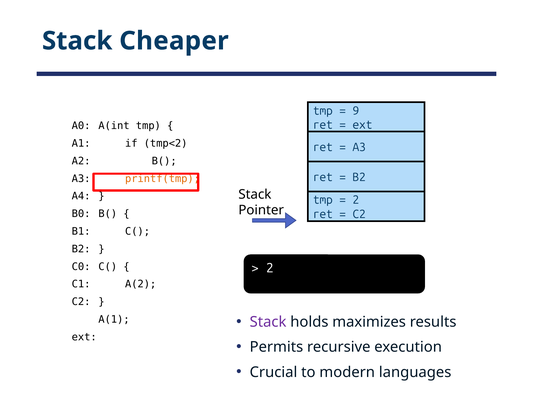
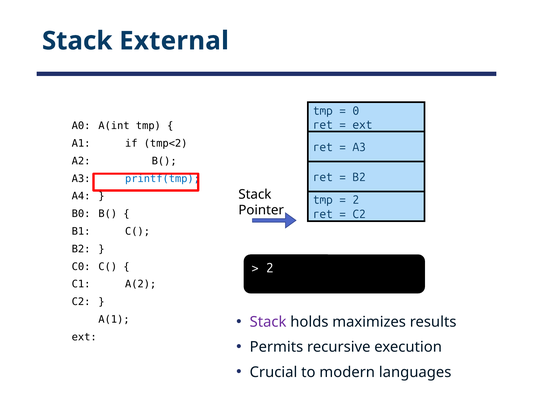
Cheaper: Cheaper -> External (174, 41)
9: 9 -> 0 (356, 111)
printf(tmp colour: orange -> blue (163, 179)
